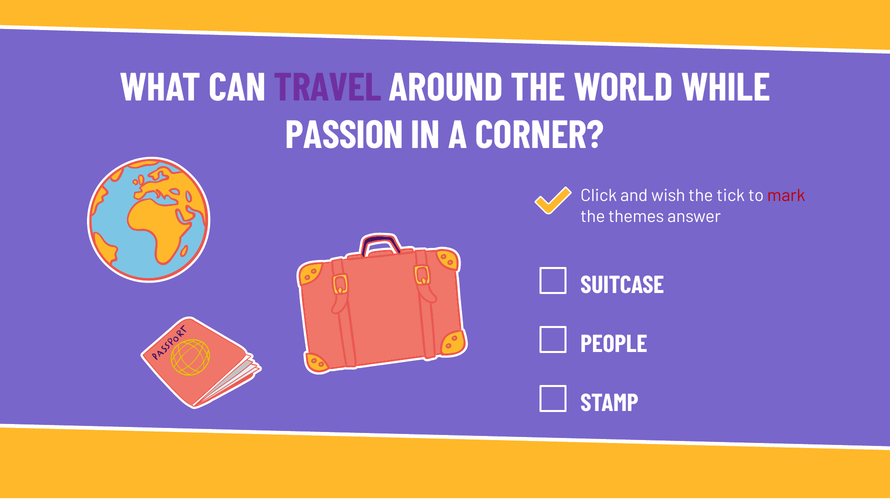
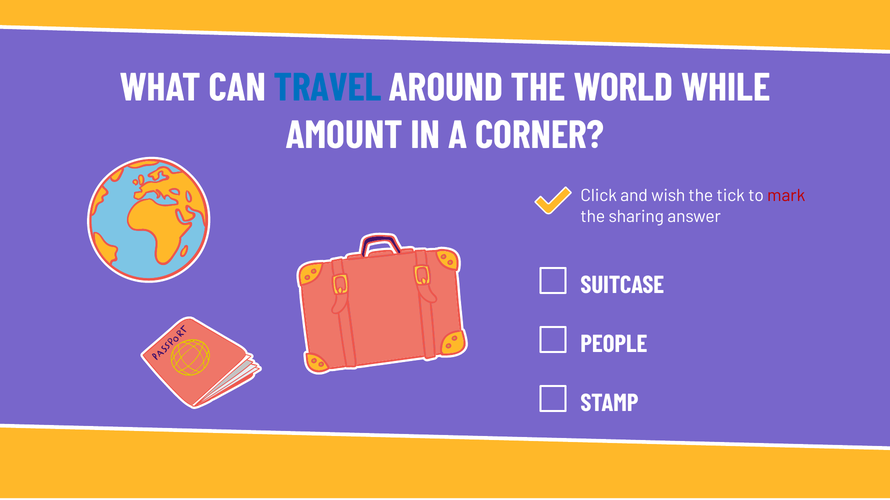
TRAVEL colour: purple -> blue (328, 88)
PASSION: PASSION -> AMOUNT (344, 135)
themes: themes -> sharing (636, 217)
